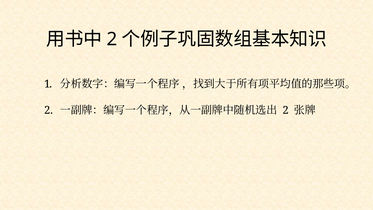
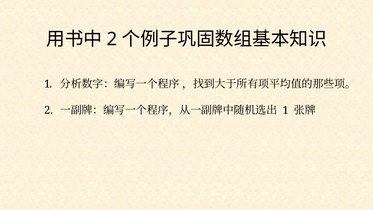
2: 2 -> 1 (286, 110)
